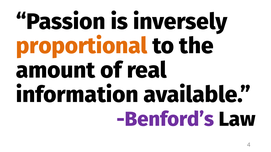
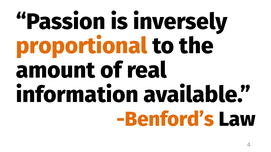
Benford’s colour: purple -> orange (165, 119)
